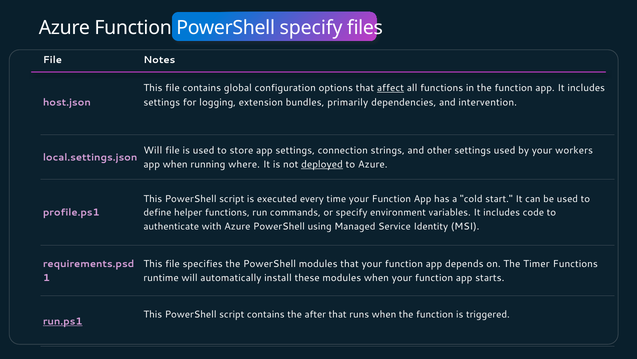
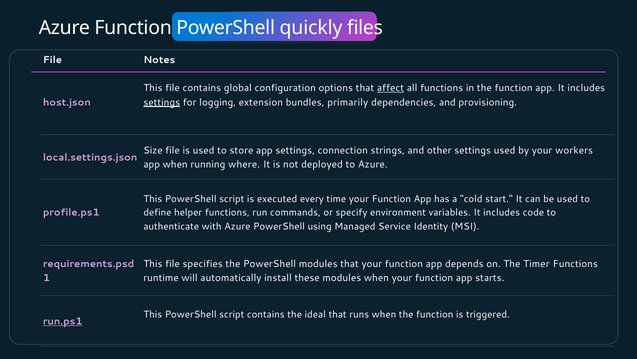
PowerShell specify: specify -> quickly (311, 28)
settings underline: none -> present (162, 102)
intervention: intervention -> provisioning (488, 102)
Will: Will -> Size (153, 150)
deployed underline: present -> none (322, 164)
after: after -> ideal (315, 314)
